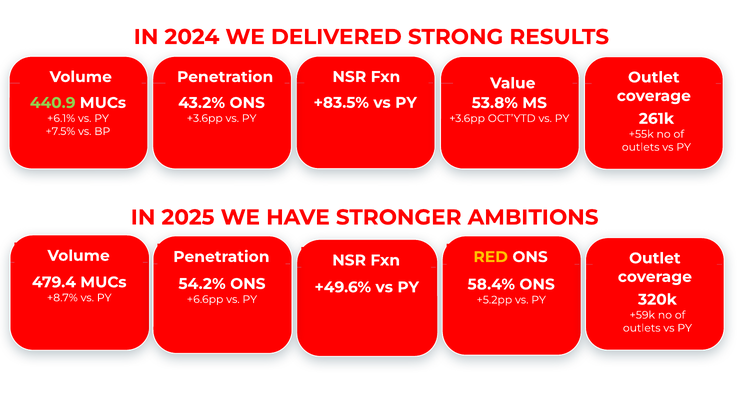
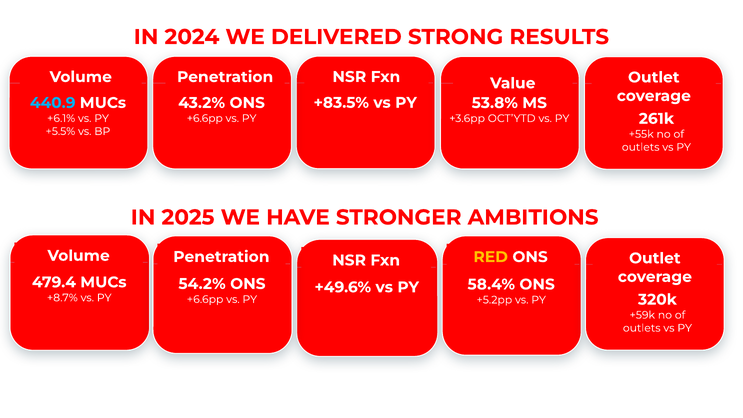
440.9 colour: light green -> light blue (53, 103)
+3.6pp: +3.6pp -> +6.6pp (205, 118)
+7.5%: +7.5% -> +5.5% (60, 131)
